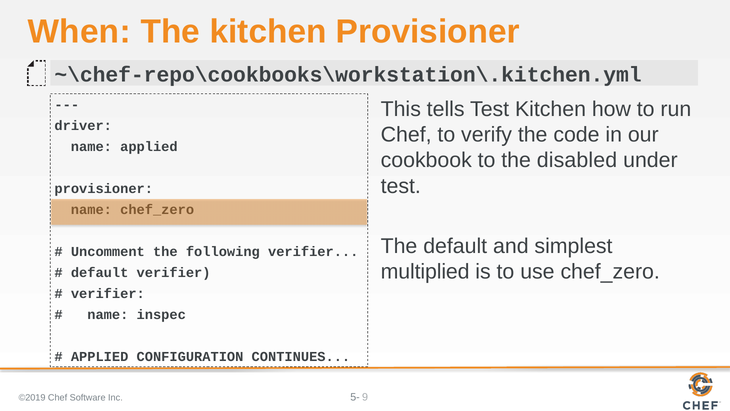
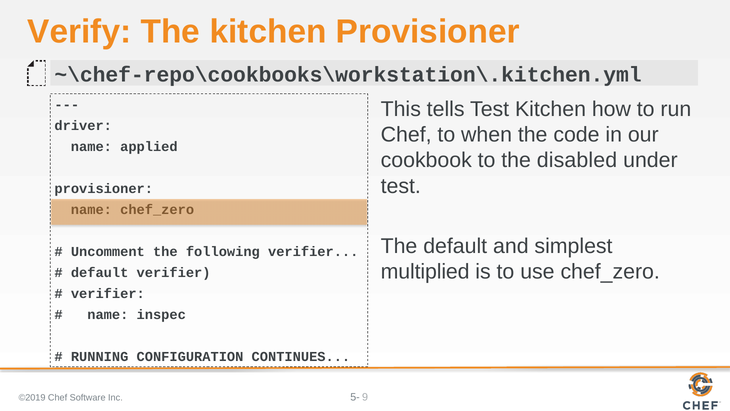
When: When -> Verify (79, 32)
verify: verify -> when (487, 135)
APPLIED: APPLIED -> RUNNING (100, 356)
